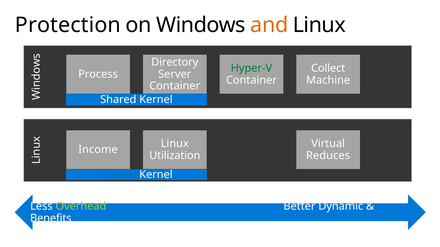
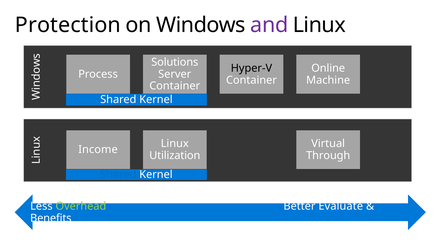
and colour: orange -> purple (269, 25)
Directory: Directory -> Solutions (175, 62)
Hyper-V colour: green -> black (251, 68)
Collect: Collect -> Online (328, 68)
Reduces: Reduces -> Through (328, 156)
Dynamic: Dynamic -> Evaluate (341, 207)
